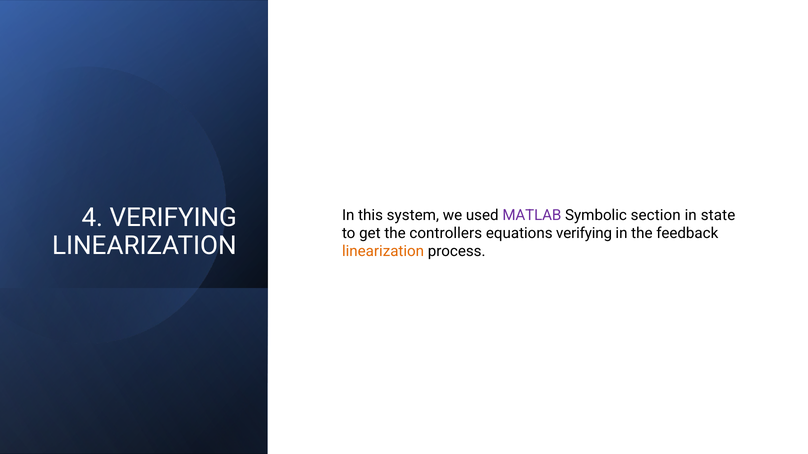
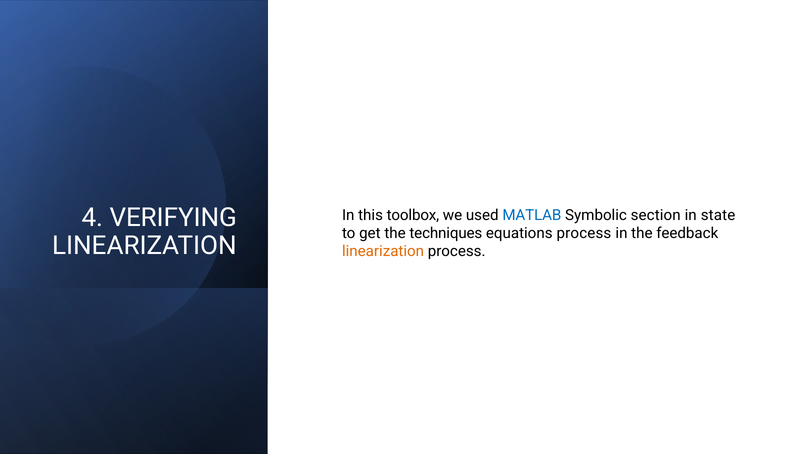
system: system -> toolbox (413, 215)
MATLAB colour: purple -> blue (532, 215)
controllers: controllers -> techniques (446, 233)
equations verifying: verifying -> process (584, 233)
